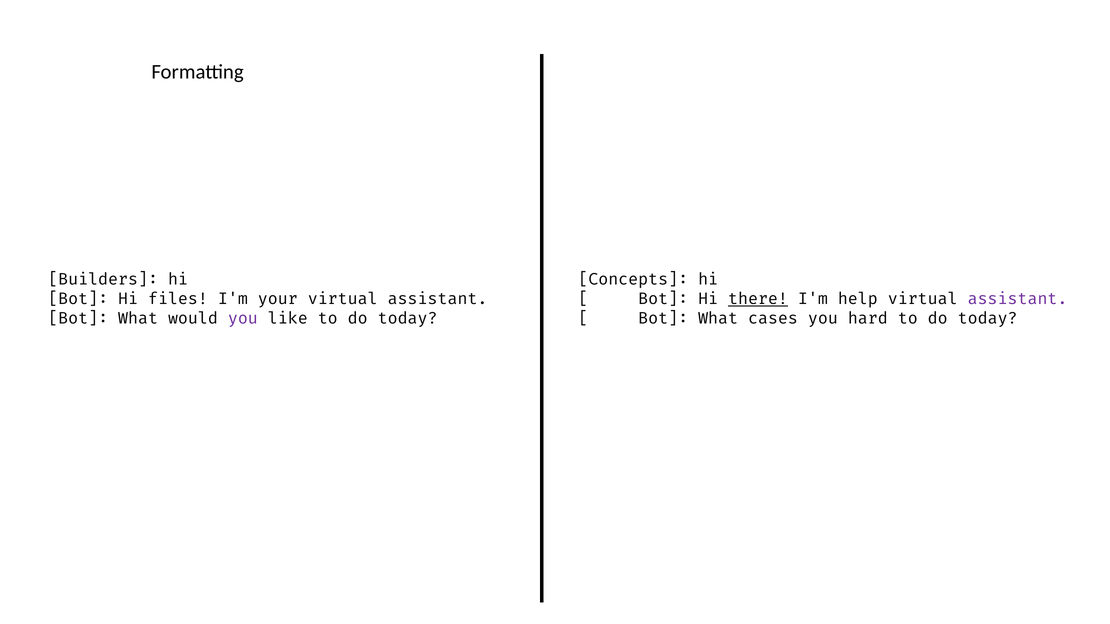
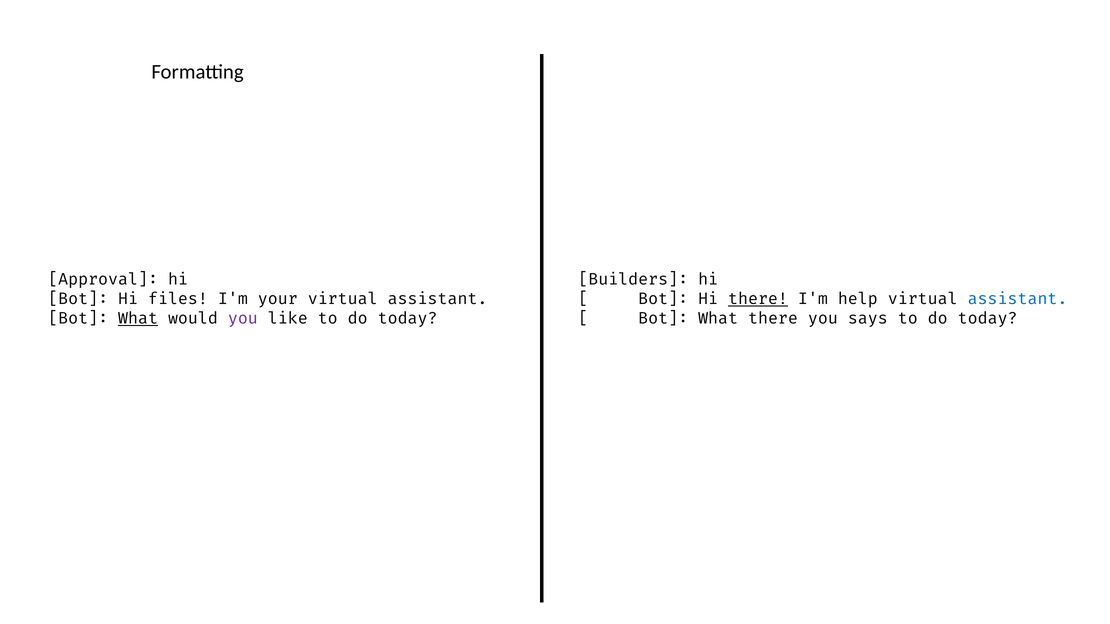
Builders: Builders -> Approval (103, 280)
Concepts: Concepts -> Builders (633, 280)
assistant colour: purple -> blue (1018, 299)
What underline: none -> present (138, 319)
What cases: cases -> there (773, 319)
hard: hard -> says (868, 319)
